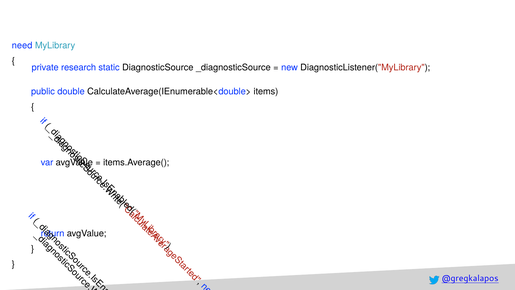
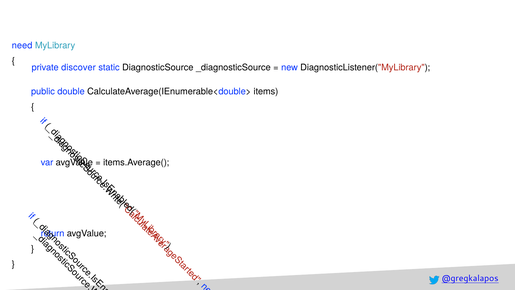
research: research -> discover (78, 67)
